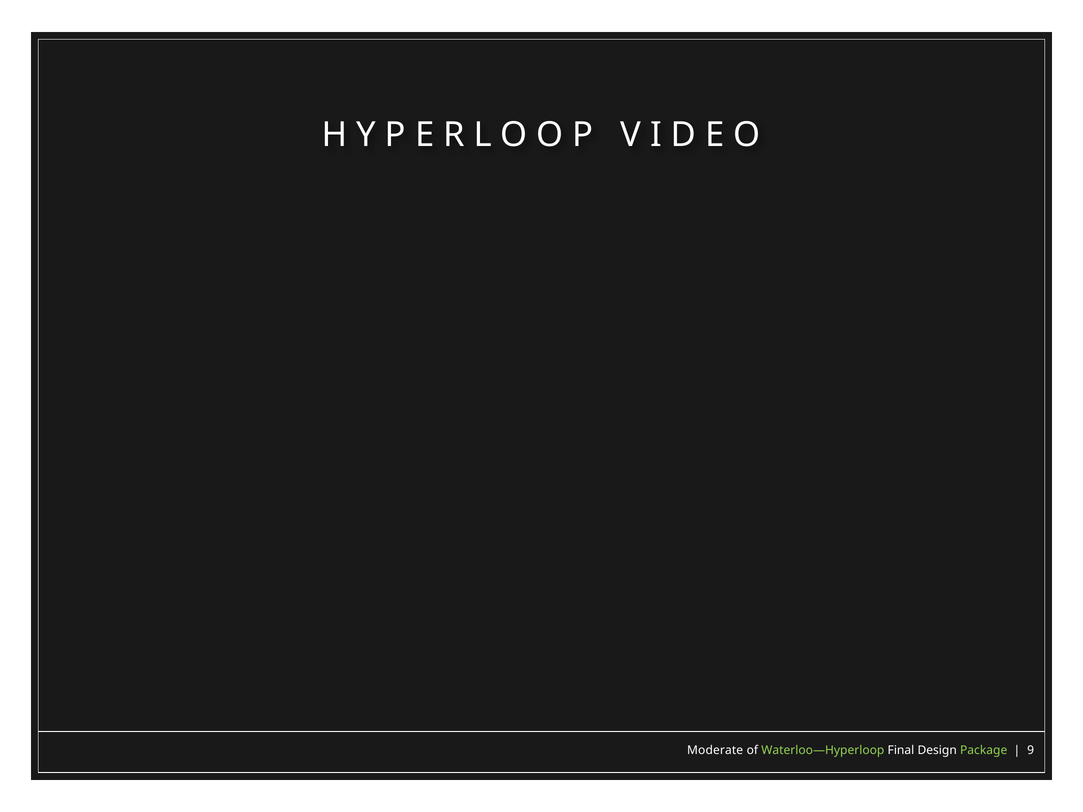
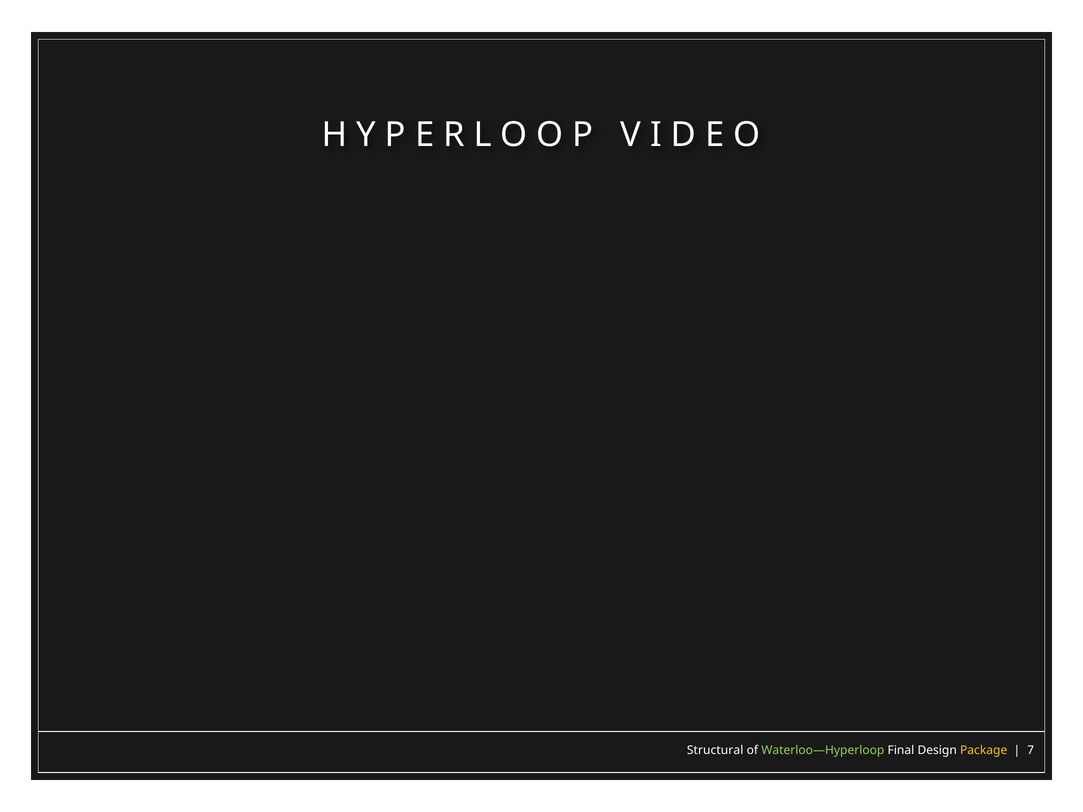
Moderate: Moderate -> Structural (715, 751)
Package colour: light green -> yellow (984, 751)
9: 9 -> 7 (1031, 751)
